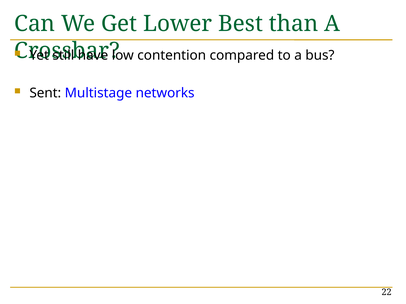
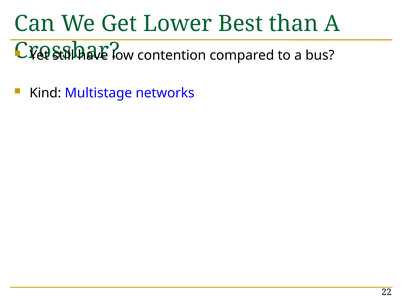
Sent: Sent -> Kind (45, 93)
